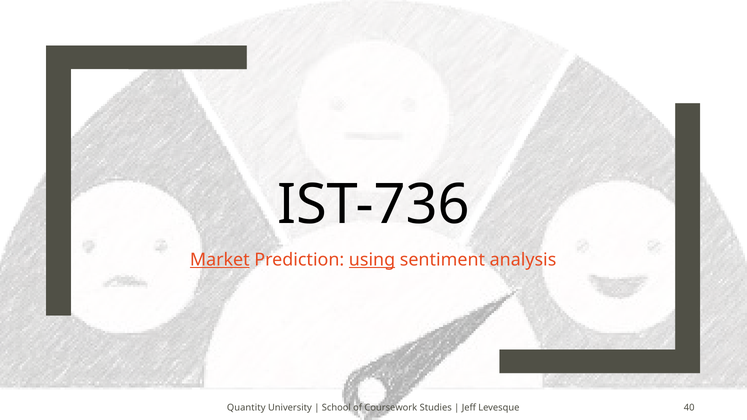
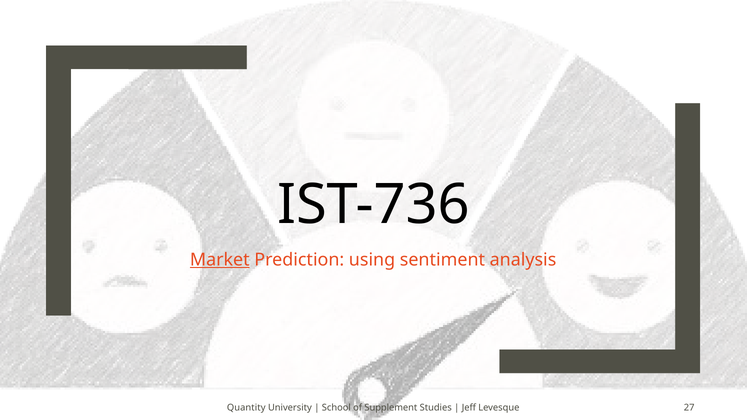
using underline: present -> none (372, 260)
Coursework: Coursework -> Supplement (391, 408)
40: 40 -> 27 (689, 408)
